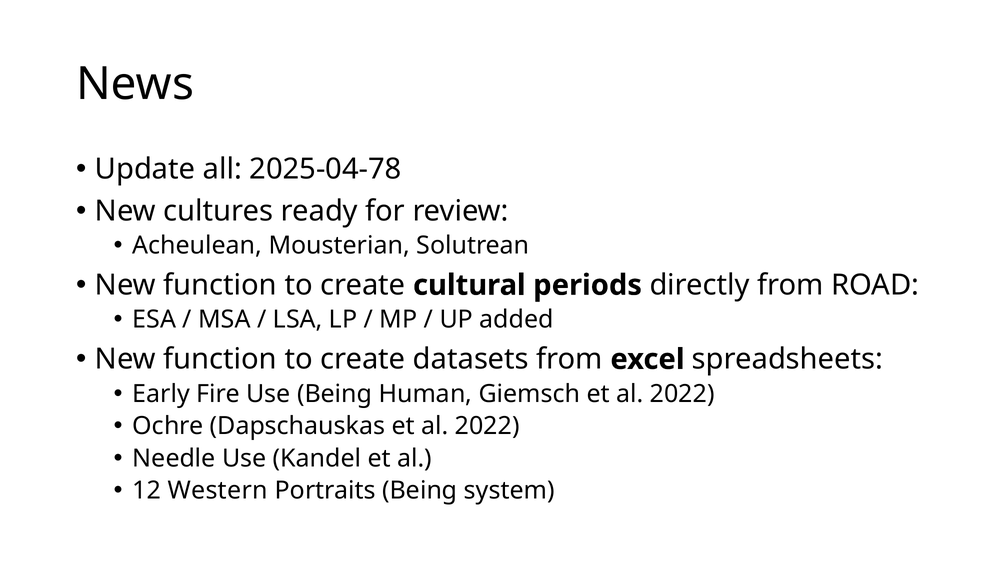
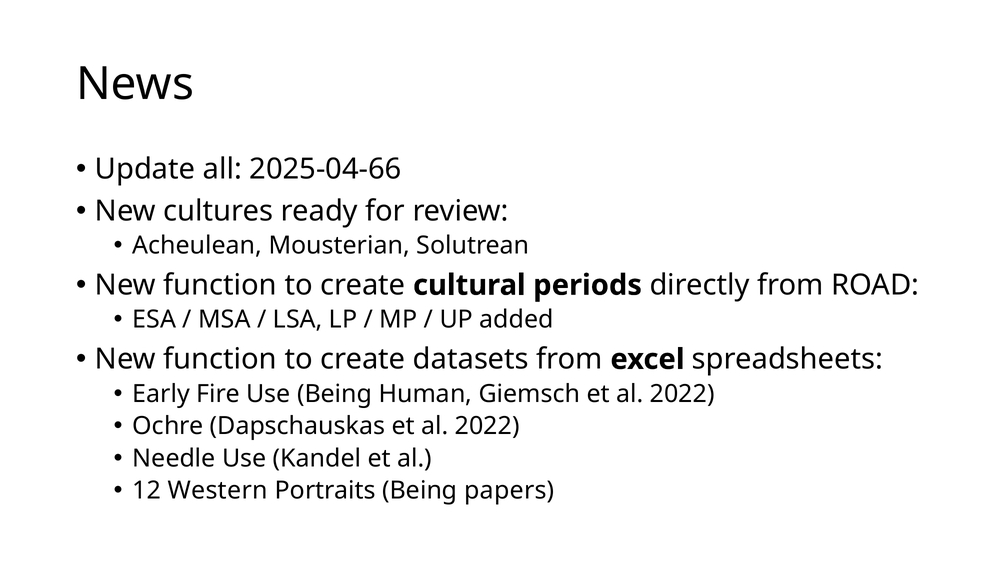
2025-04-78: 2025-04-78 -> 2025-04-66 (326, 169)
system: system -> papers (509, 490)
